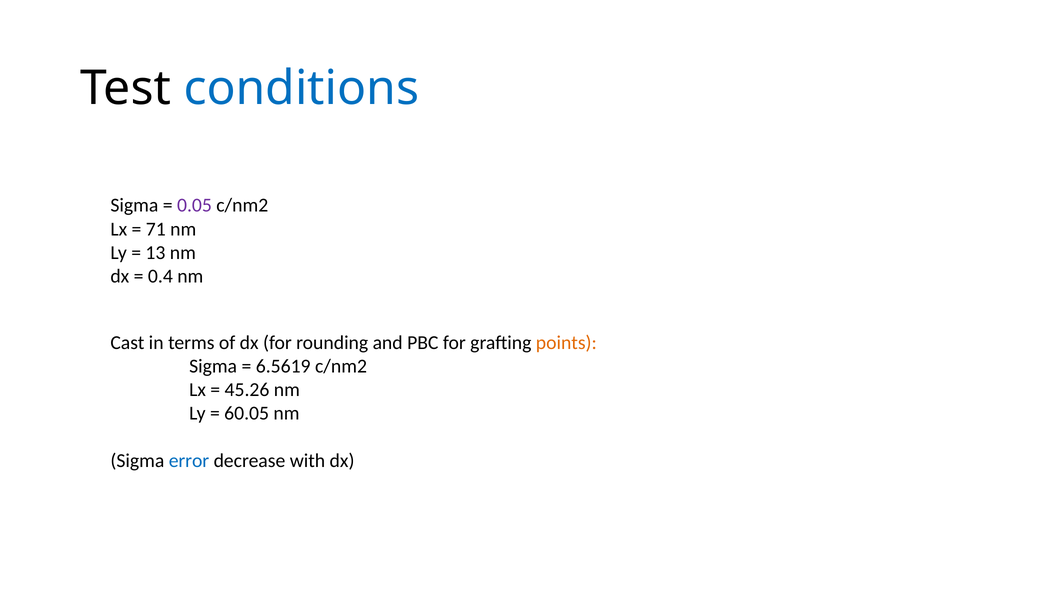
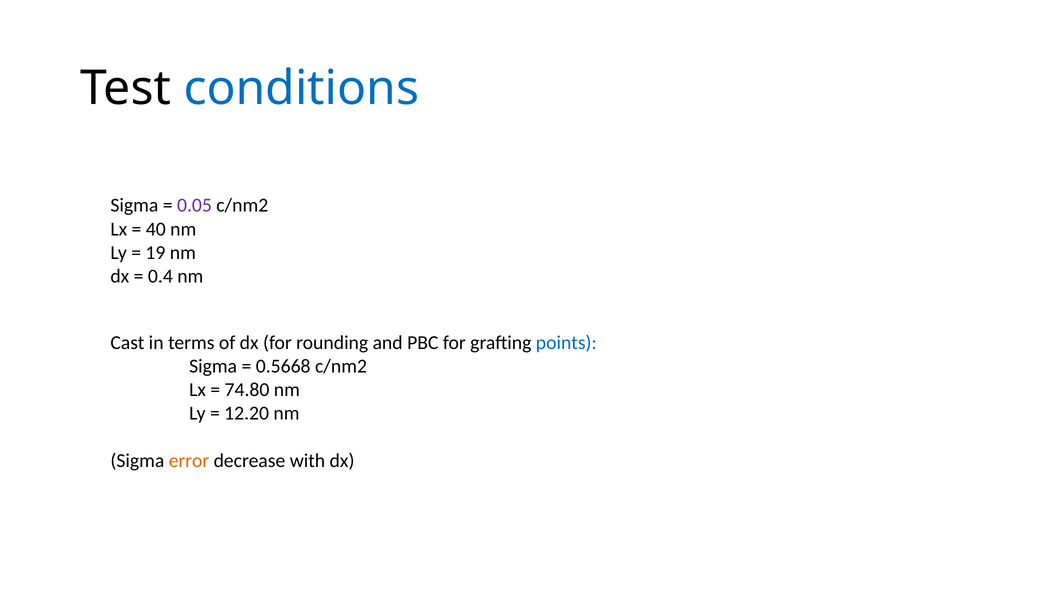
71: 71 -> 40 (156, 229)
13: 13 -> 19 (155, 253)
points colour: orange -> blue (566, 342)
6.5619: 6.5619 -> 0.5668 (283, 366)
45.26: 45.26 -> 74.80 (247, 390)
60.05: 60.05 -> 12.20 (247, 413)
error colour: blue -> orange (189, 460)
